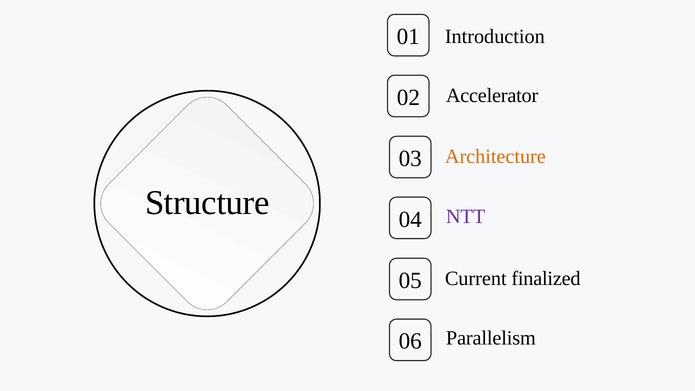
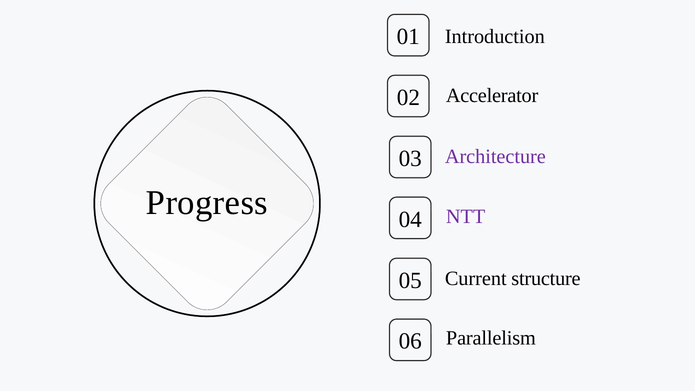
Architecture colour: orange -> purple (495, 156)
Structure: Structure -> Progress (207, 203)
finalized: finalized -> structure (546, 278)
